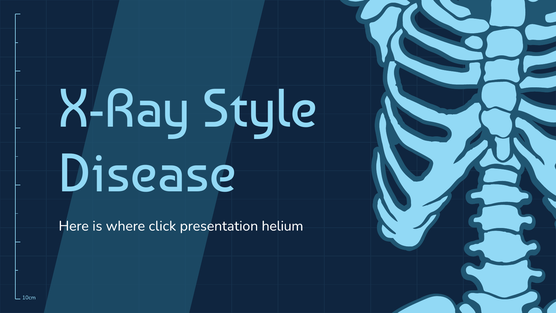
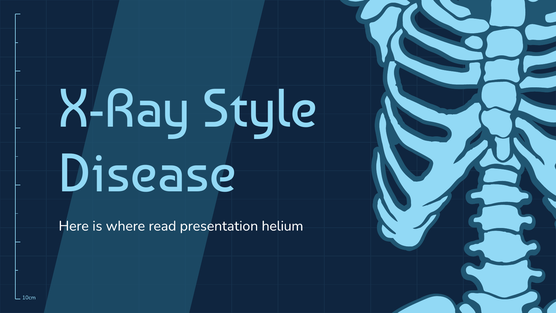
click: click -> read (162, 226)
